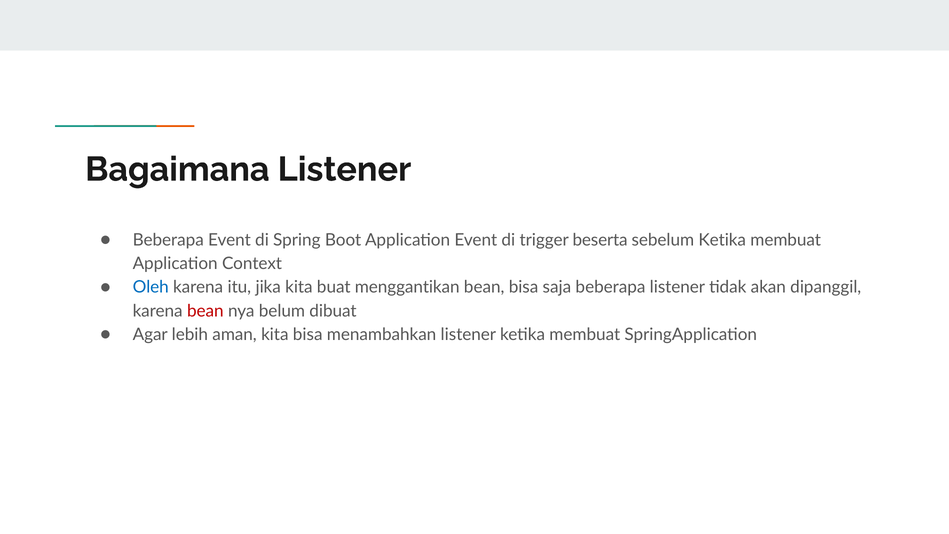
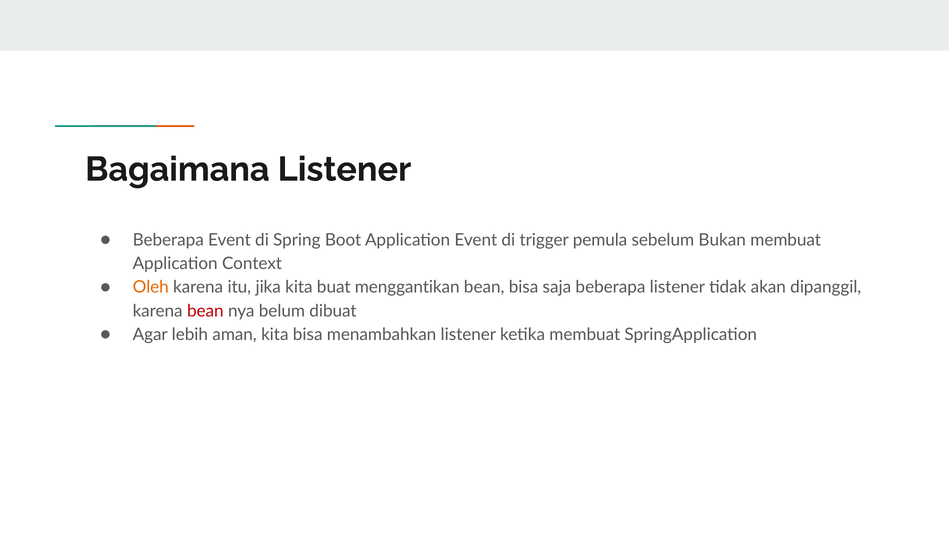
beserta: beserta -> pemula (600, 240)
sebelum Ketika: Ketika -> Bukan (722, 240)
Oleh colour: blue -> orange (151, 287)
